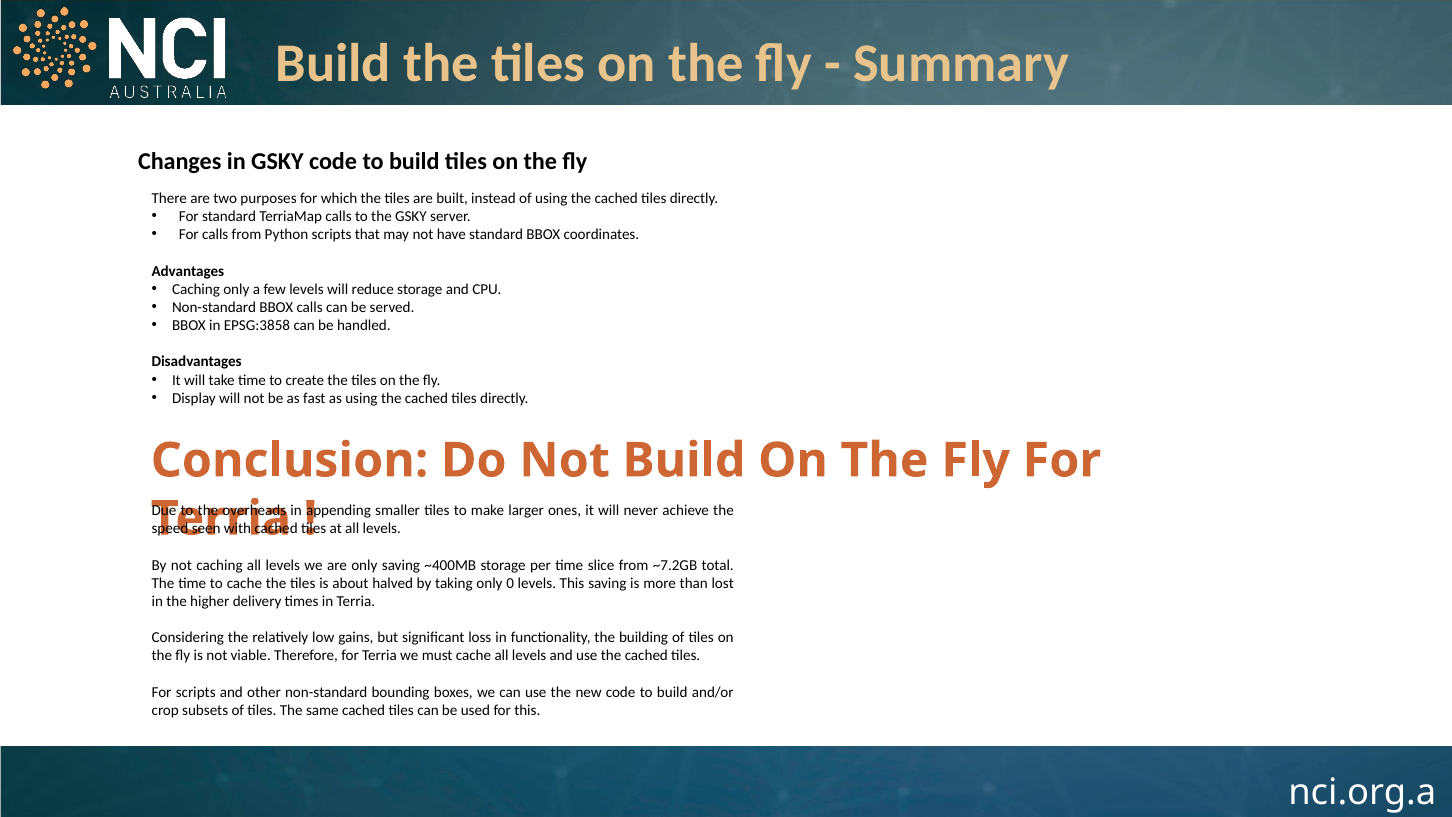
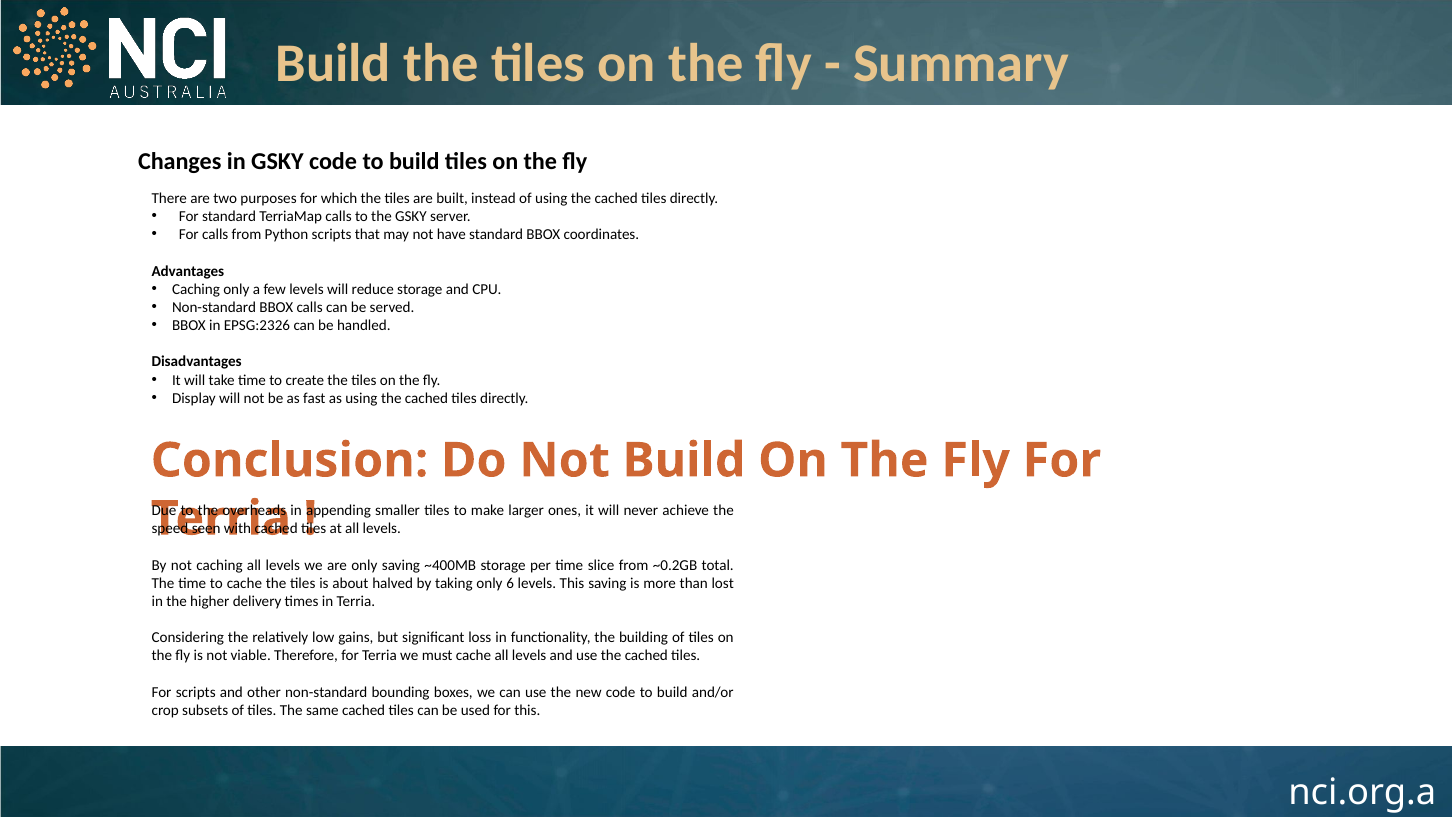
EPSG:3858: EPSG:3858 -> EPSG:2326 (257, 326)
~7.2GB: ~7.2GB -> ~0.2GB (675, 565)
0: 0 -> 6 (510, 583)
